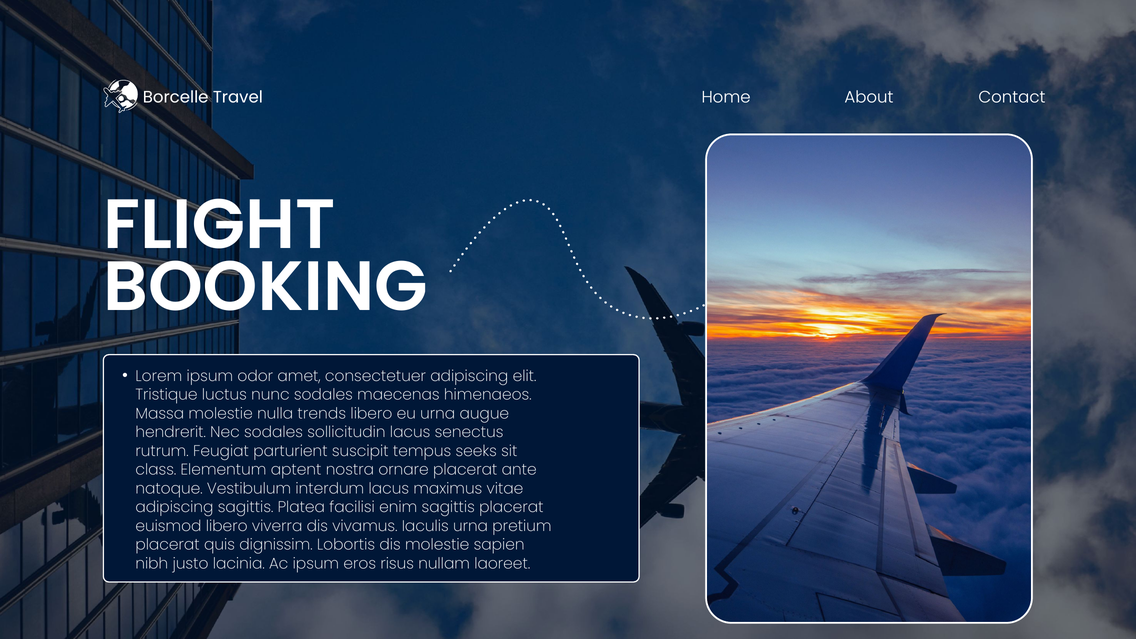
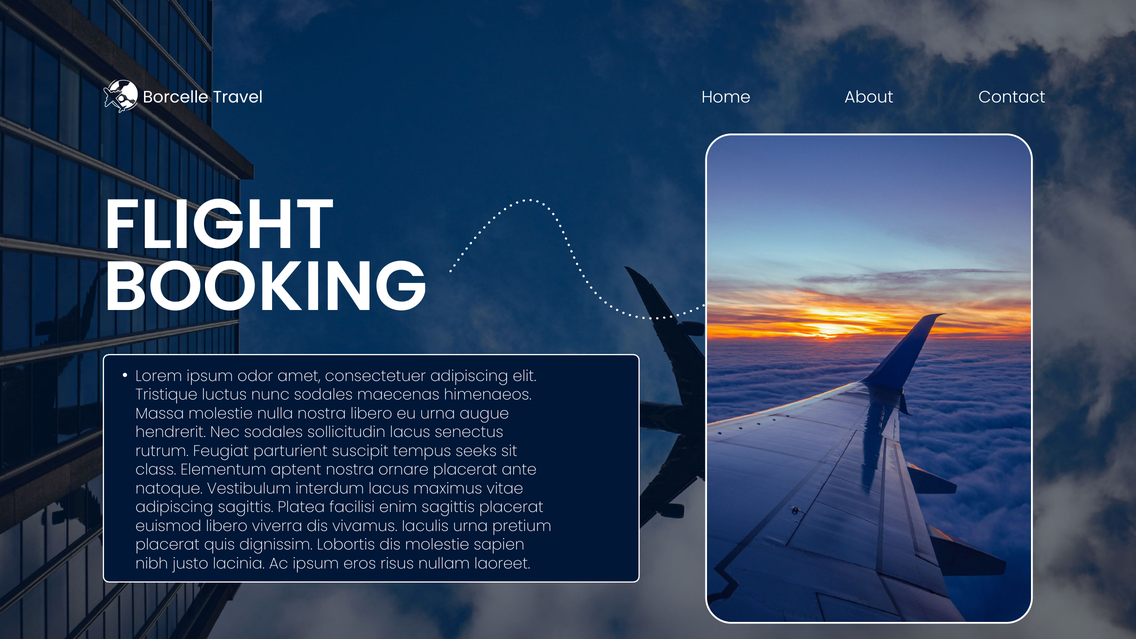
nulla trends: trends -> nostra (322, 413)
